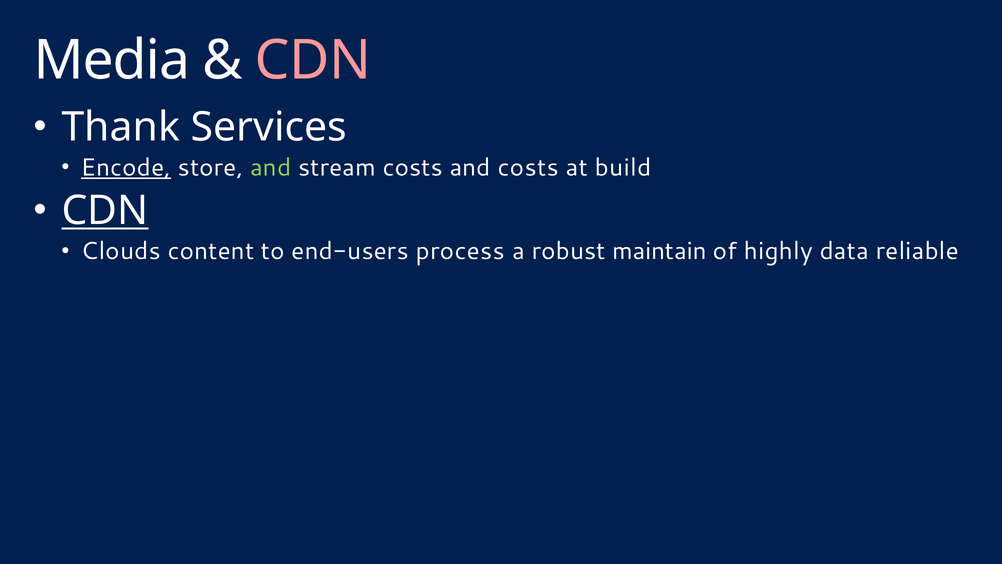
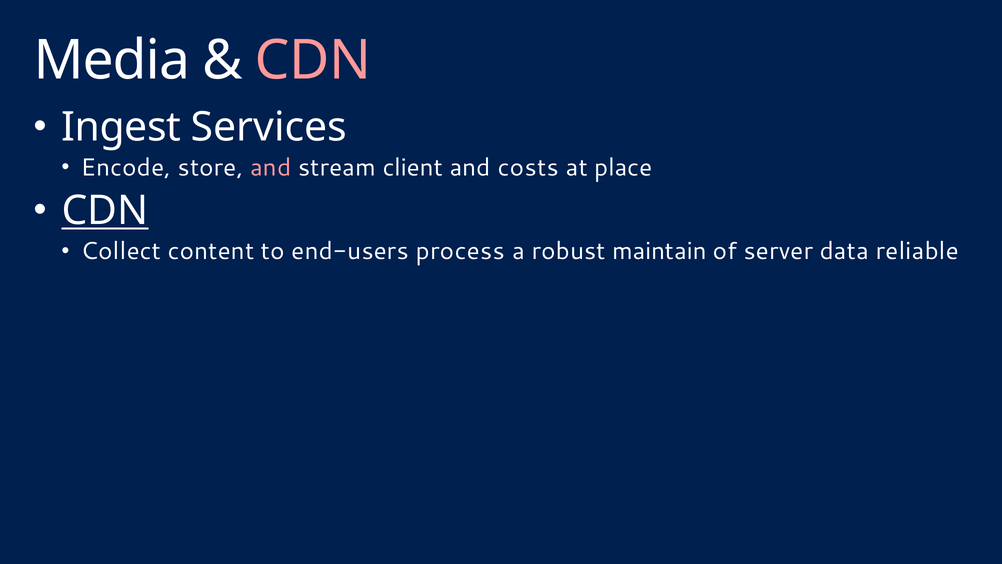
Thank: Thank -> Ingest (121, 127)
Encode underline: present -> none (126, 167)
and colour: light green -> pink (271, 167)
stream costs: costs -> client (413, 167)
build: build -> place (623, 167)
Clouds: Clouds -> Collect (121, 251)
highly: highly -> server (779, 251)
